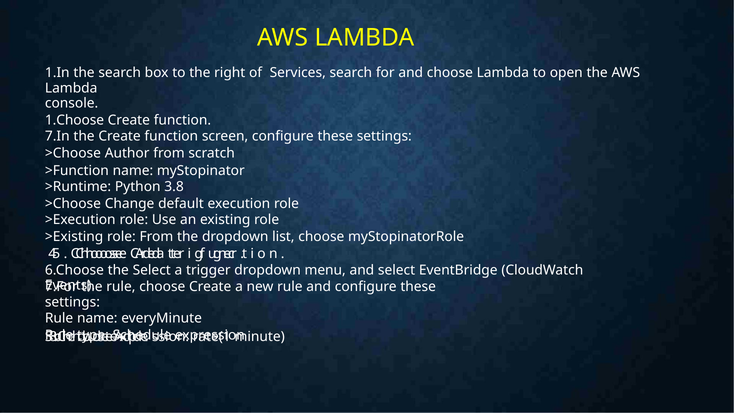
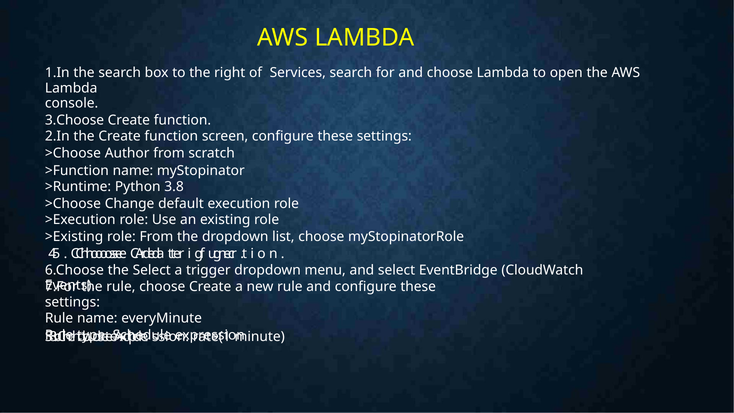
1.Choose: 1.Choose -> 3.Choose (75, 120)
7.In: 7.In -> 2.In (57, 136)
